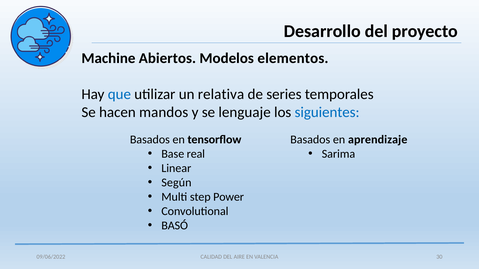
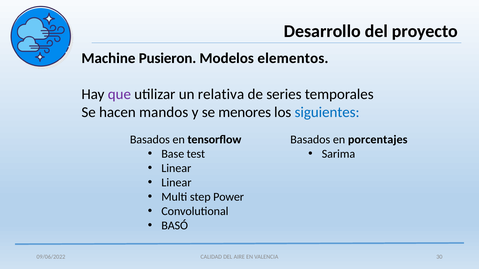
Abiertos: Abiertos -> Pusieron (168, 58)
que colour: blue -> purple (119, 94)
lenguaje: lenguaje -> menores (245, 112)
aprendizaje: aprendizaje -> porcentajes (378, 140)
real: real -> test (196, 154)
Según: Según -> Linear (176, 183)
